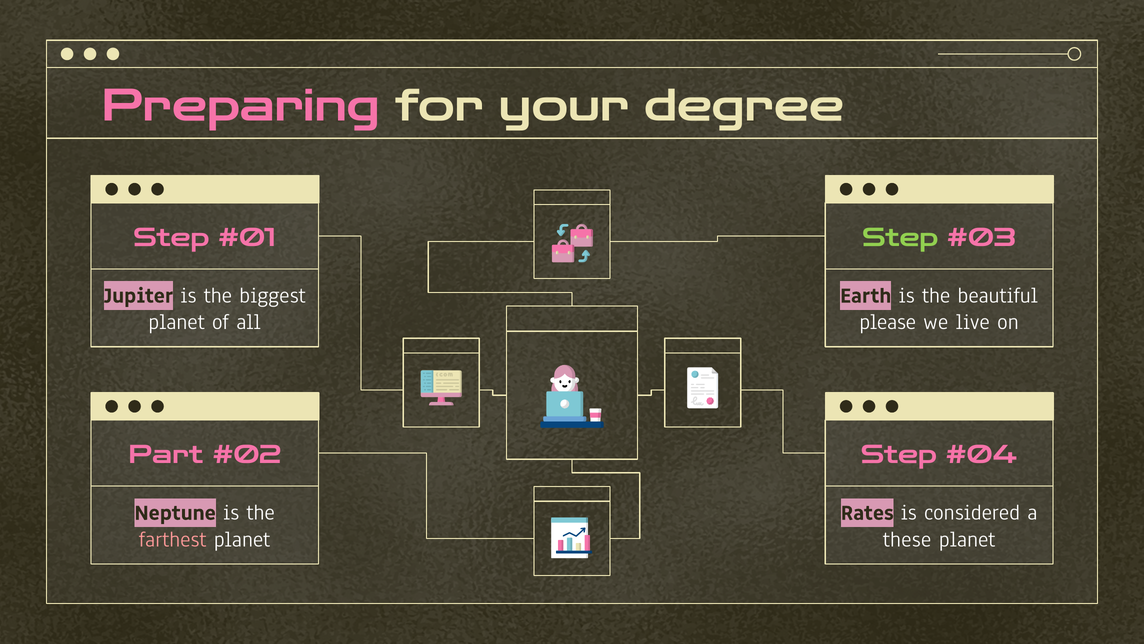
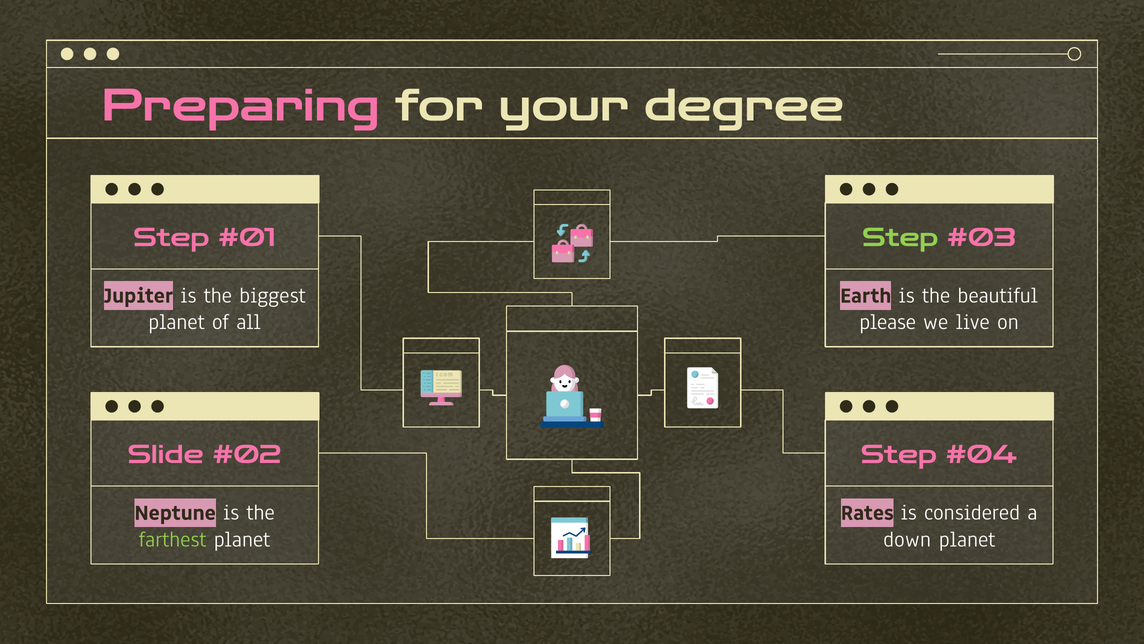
Part: Part -> Slide (166, 454)
farthest colour: pink -> light green (173, 539)
these: these -> down (907, 539)
